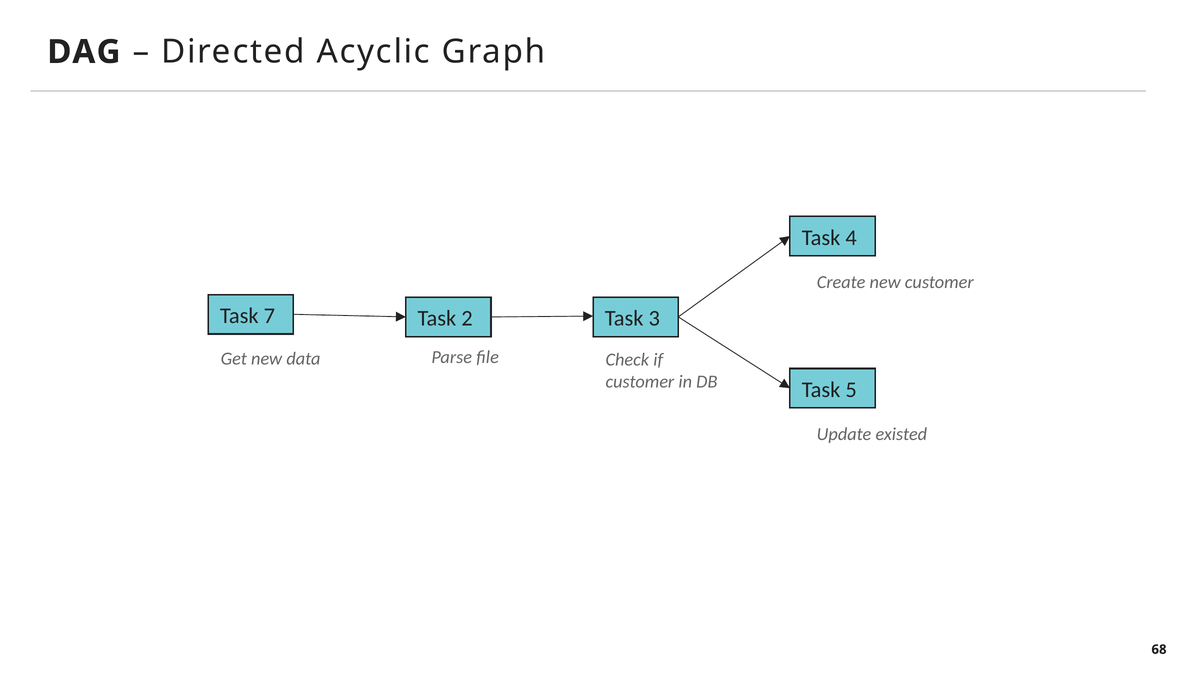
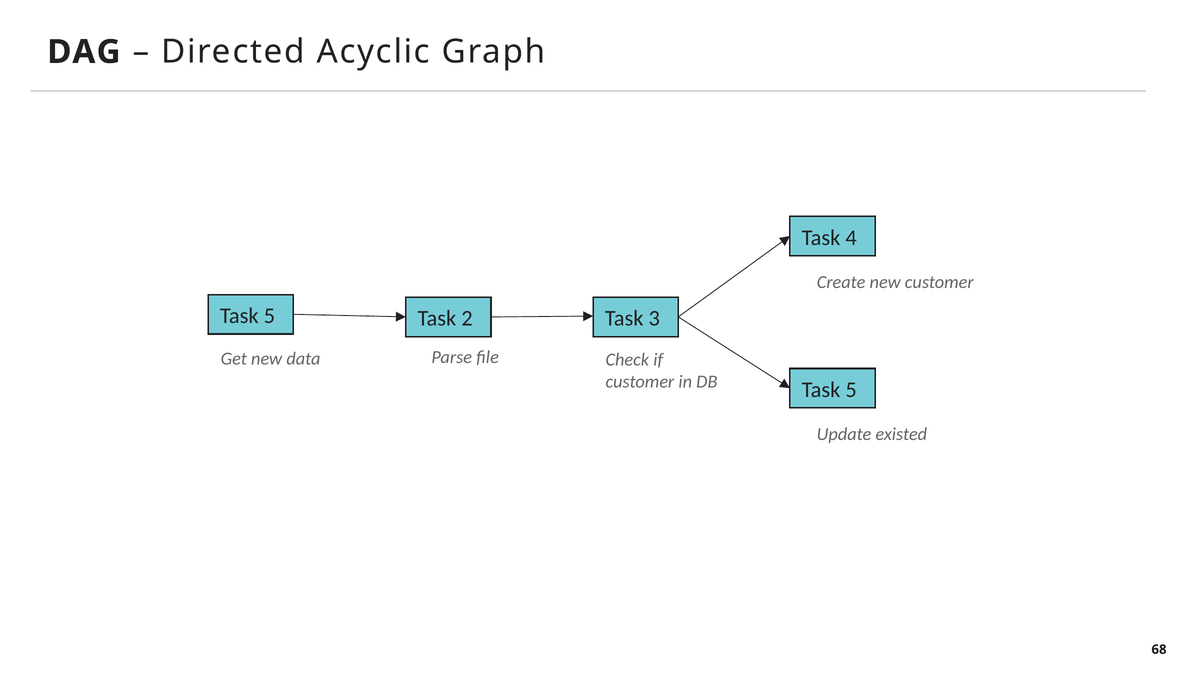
7: 7 -> 5 (269, 316)
